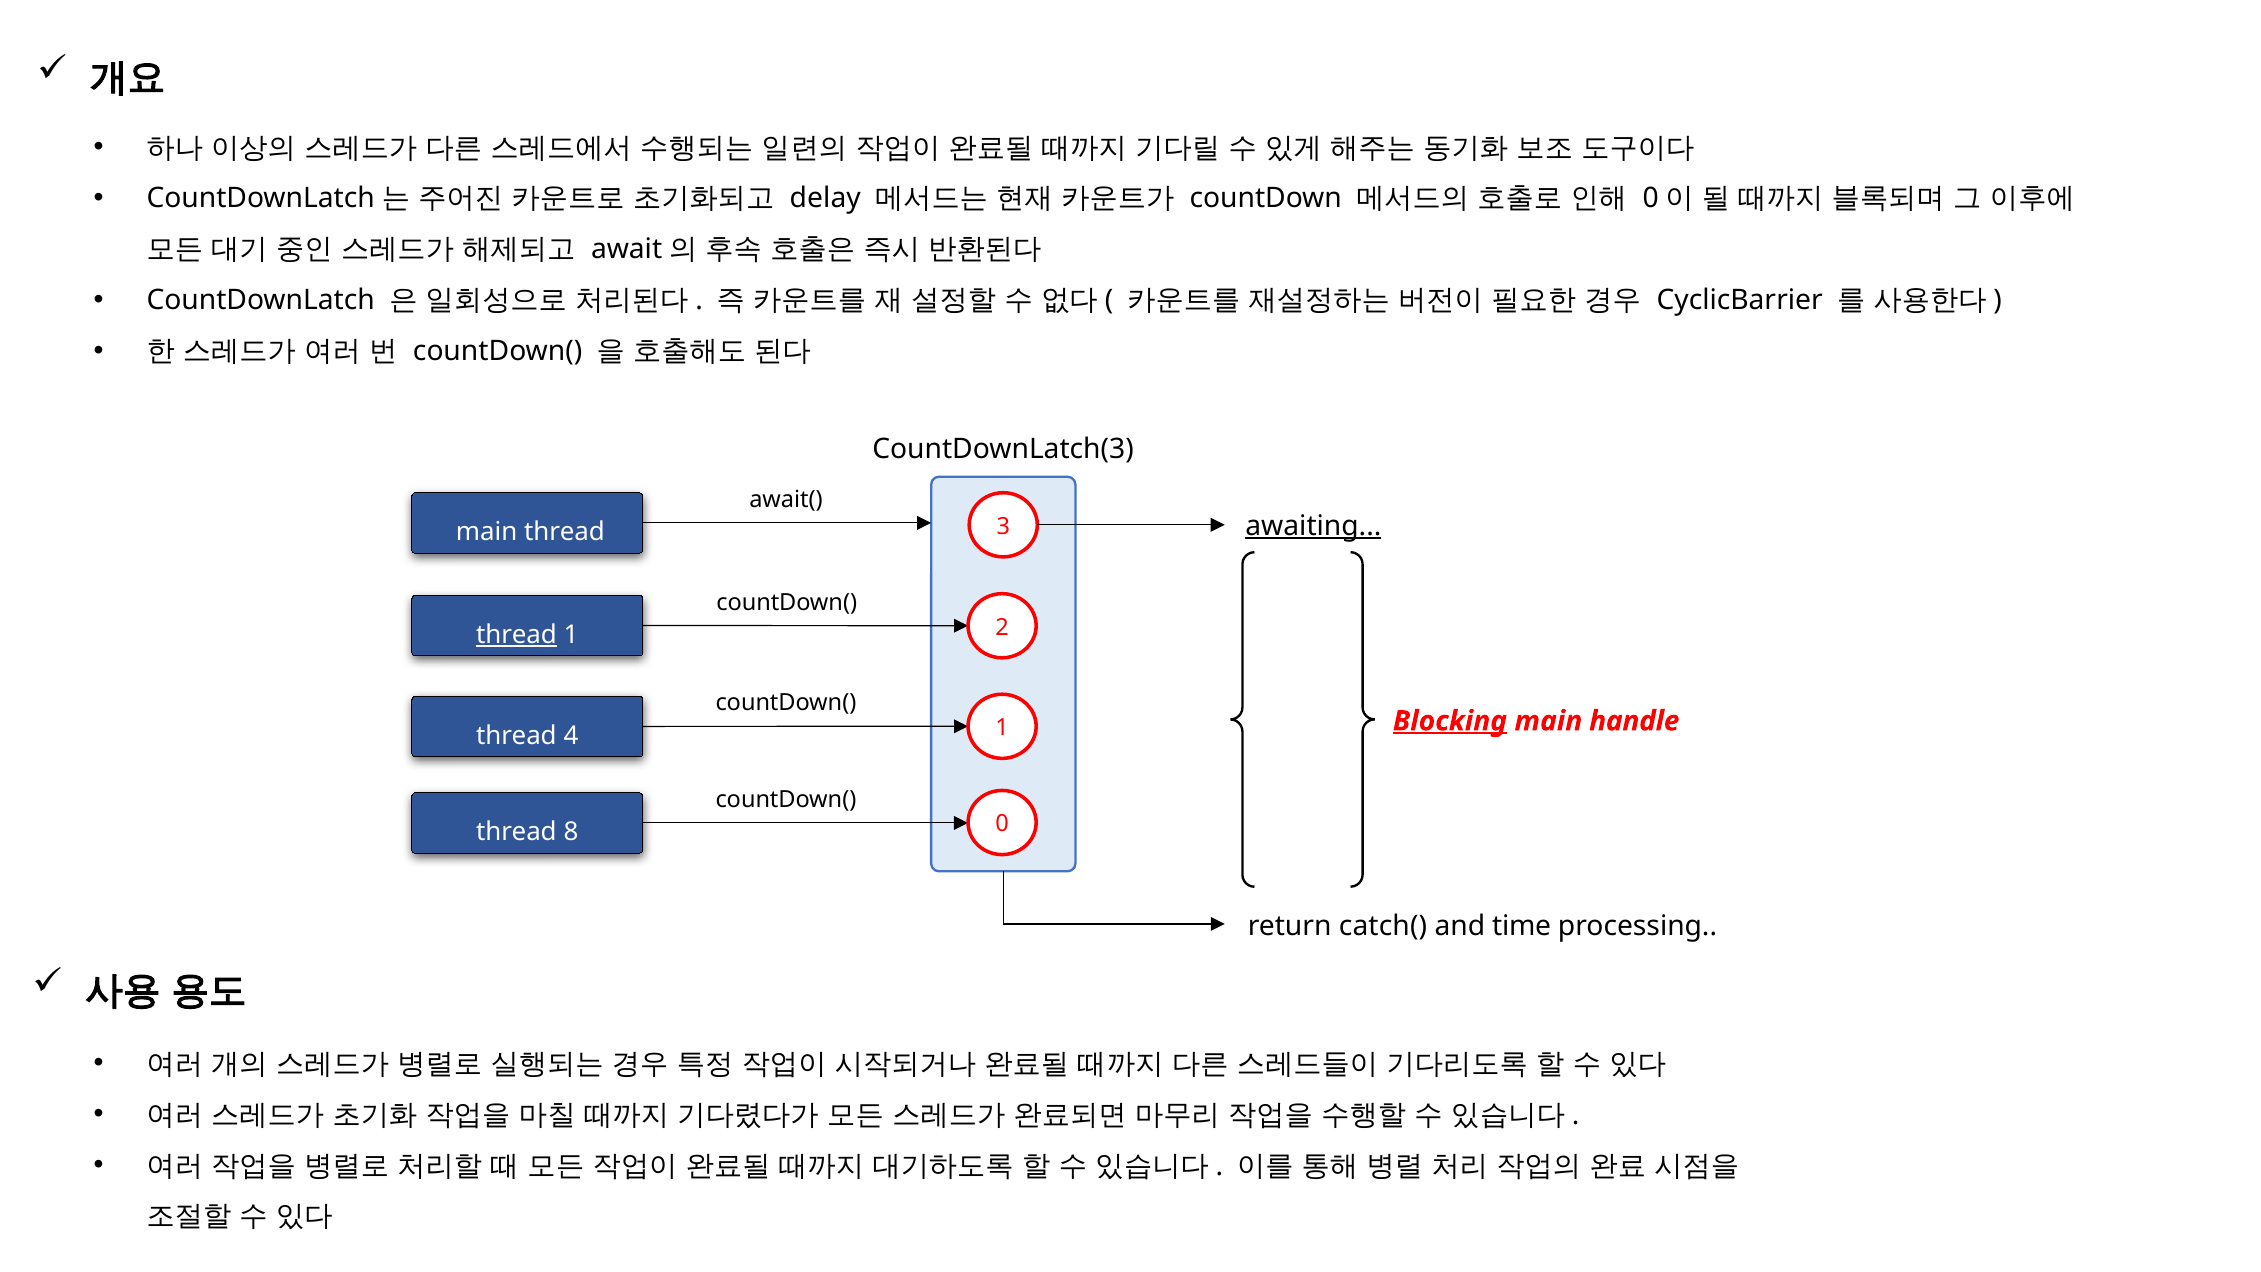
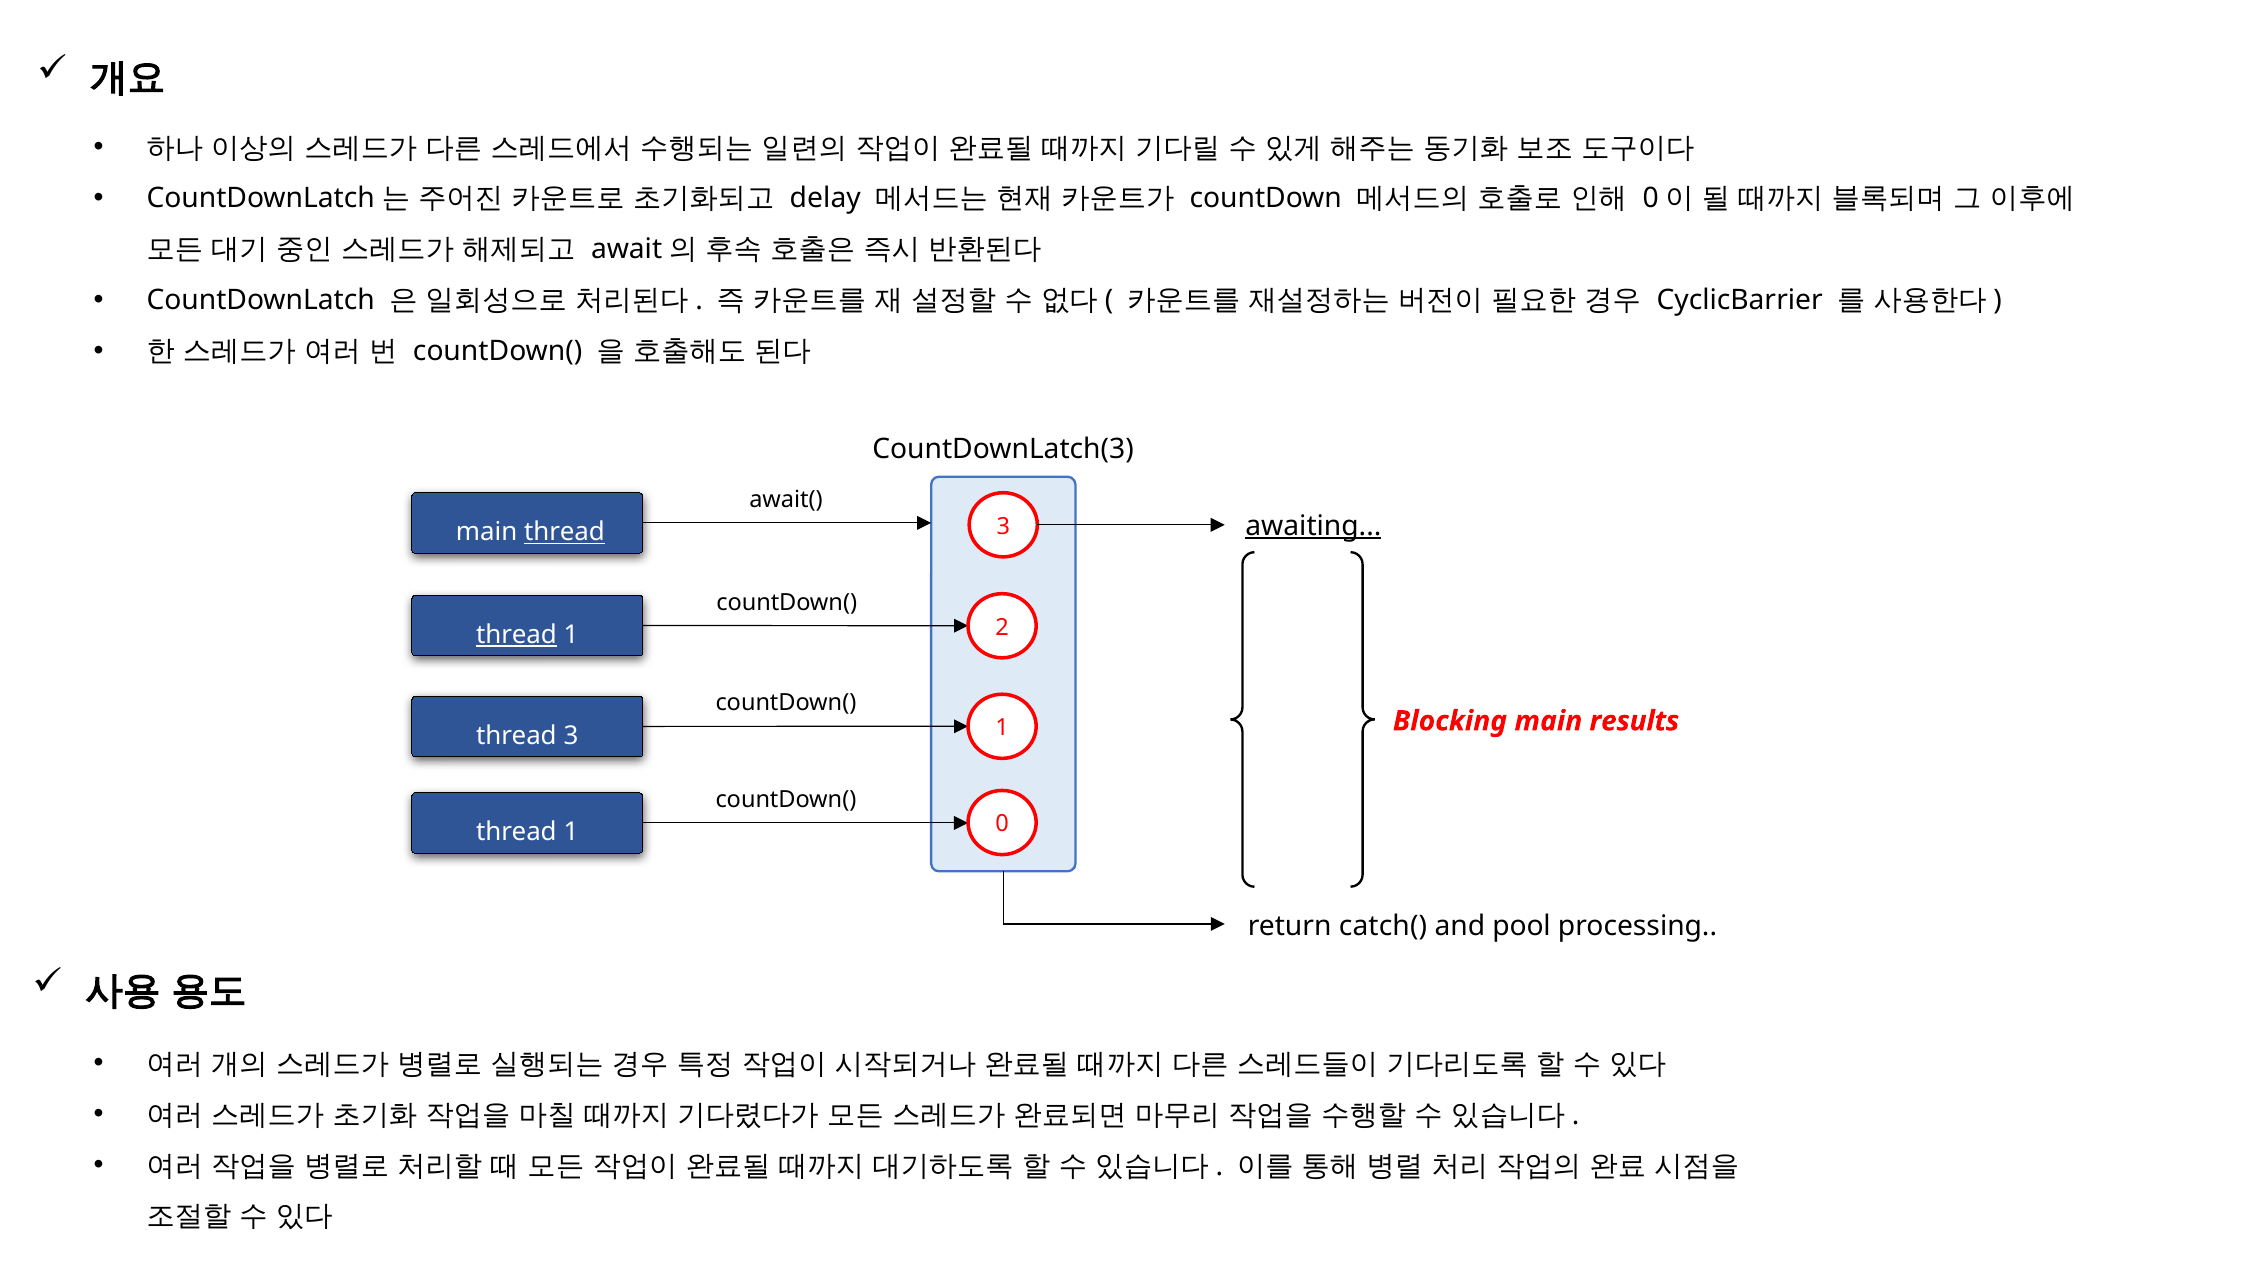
thread underline: none -> present (564, 532)
Blocking underline: present -> none (1450, 721)
handle: handle -> results (1634, 721)
thread 4: 4 -> 3 (571, 736)
8: 8 -> 1 (571, 832)
time: time -> pool (1522, 926)
